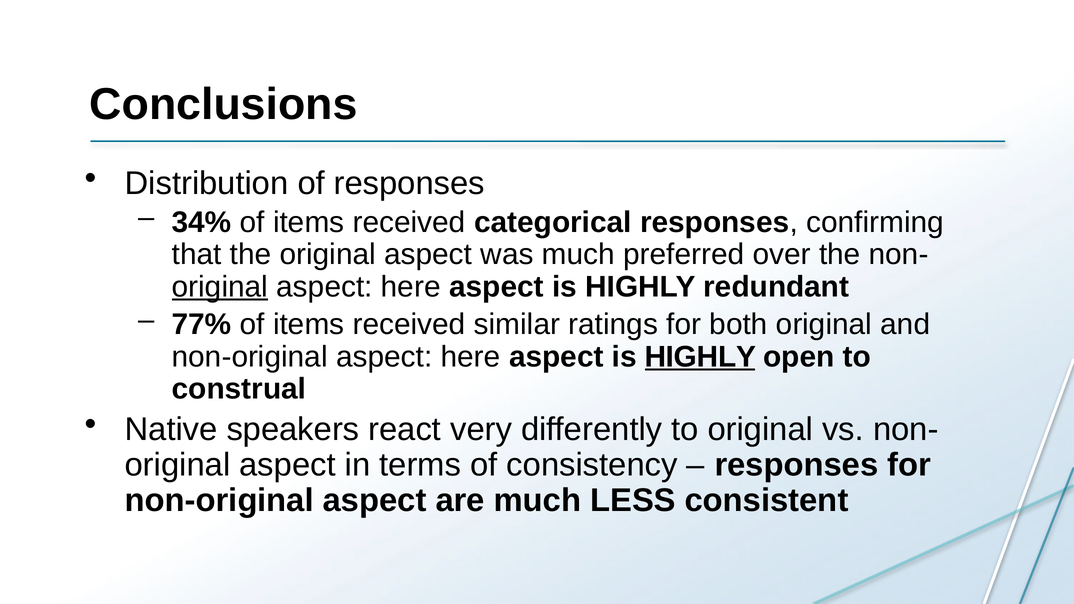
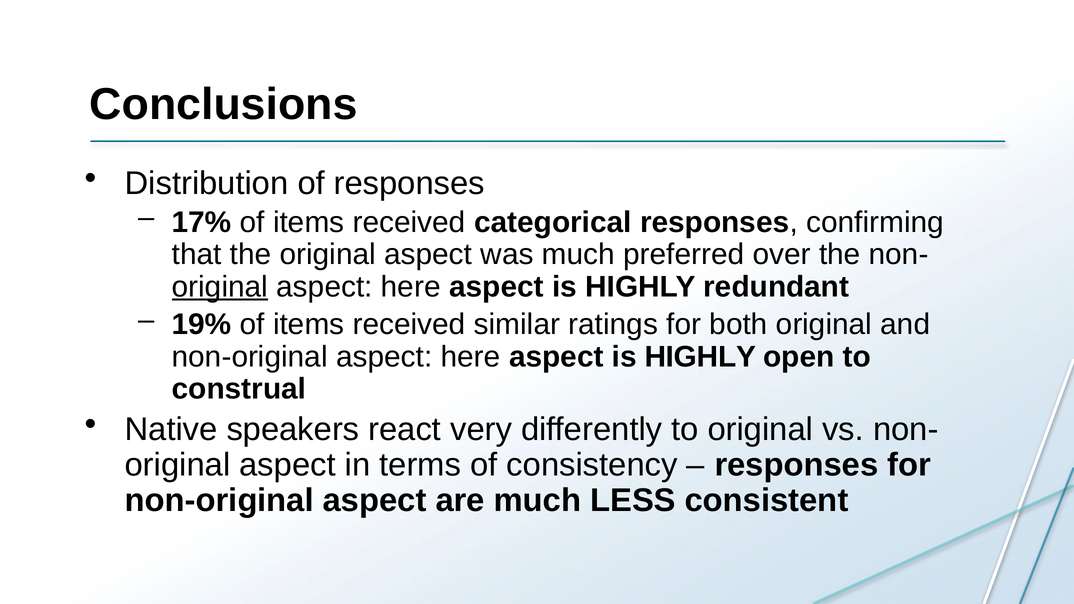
34%: 34% -> 17% (202, 222)
77%: 77% -> 19% (202, 325)
HIGHLY underline: present -> none (700, 357)
